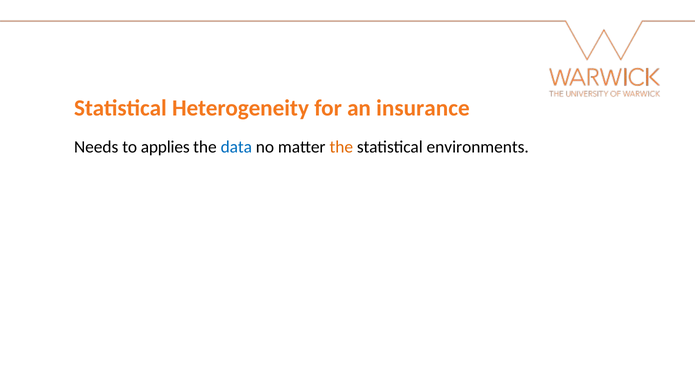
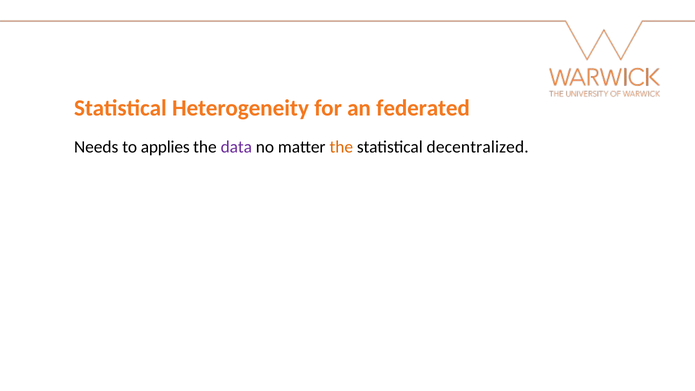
insurance: insurance -> federated (423, 108)
data colour: blue -> purple (236, 147)
environments: environments -> decentralized (478, 147)
